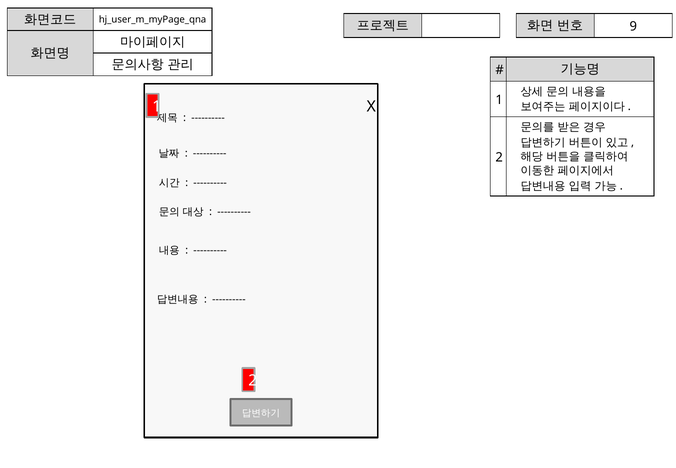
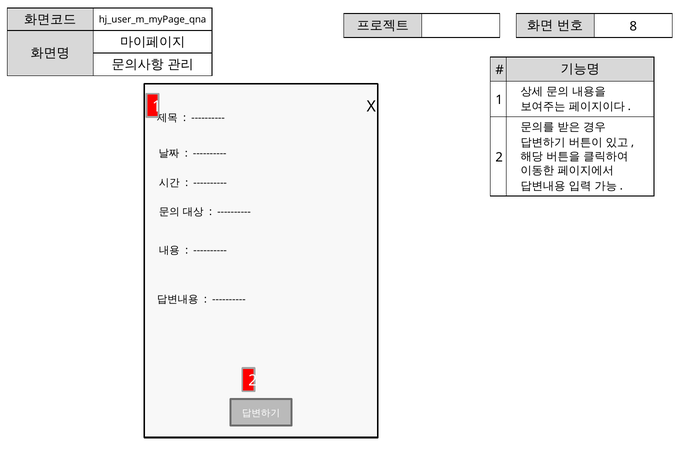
9: 9 -> 8 (633, 26)
